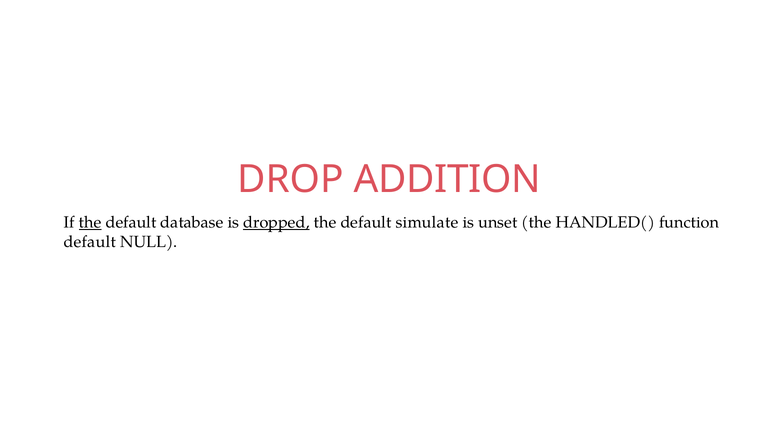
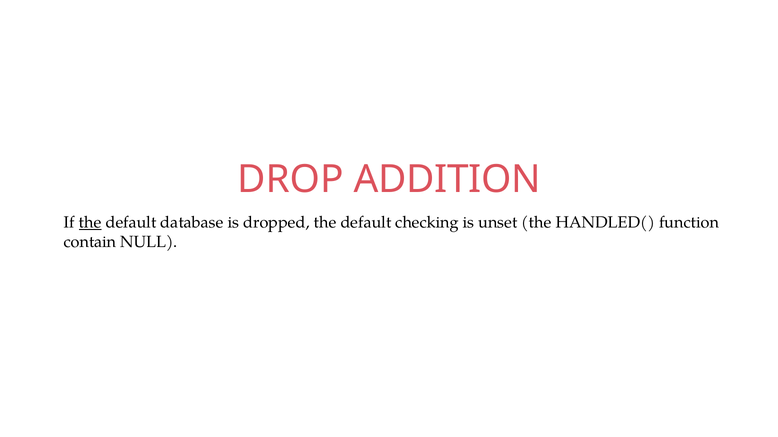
dropped underline: present -> none (276, 223)
simulate: simulate -> checking (427, 223)
default: default -> contain (90, 242)
